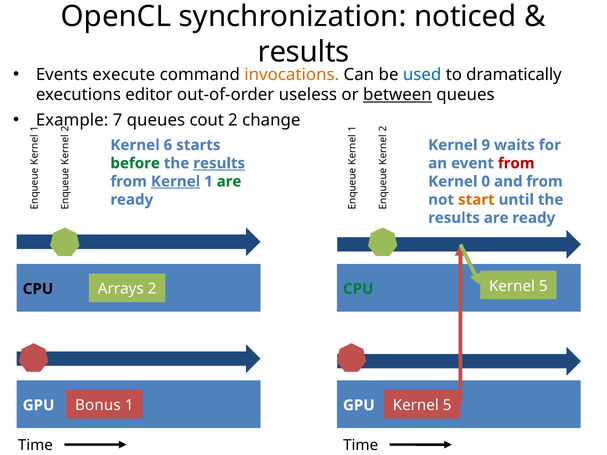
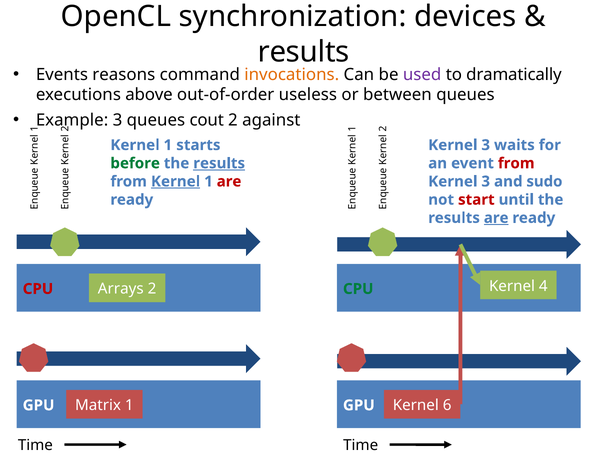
noticed: noticed -> devices (465, 17)
execute: execute -> reasons (124, 75)
used colour: blue -> purple (422, 75)
editor: editor -> above (149, 95)
between underline: present -> none (397, 95)
7: 7 -> 3 (117, 120)
change: change -> against (271, 120)
6: 6 -> 1 (168, 145)
9: 9 -> 3 (486, 145)
are colour: green -> red (229, 182)
0: 0 -> 3 (486, 182)
and from: from -> sudo (544, 182)
start colour: orange -> red (476, 200)
are underline: none -> present (496, 218)
5: 5 -> 4 (543, 286)
CPU colour: black -> red (38, 289)
Bonus: Bonus -> Matrix (98, 406)
5: 5 -> 6 (447, 406)
